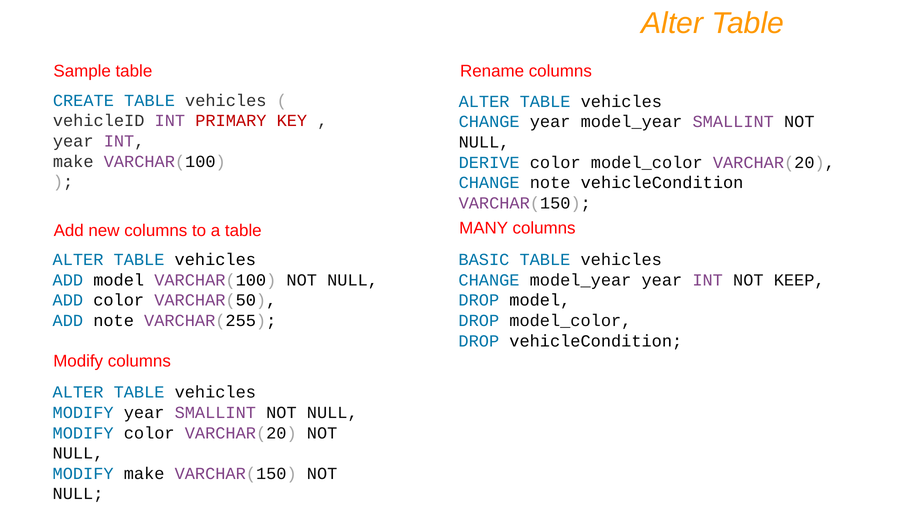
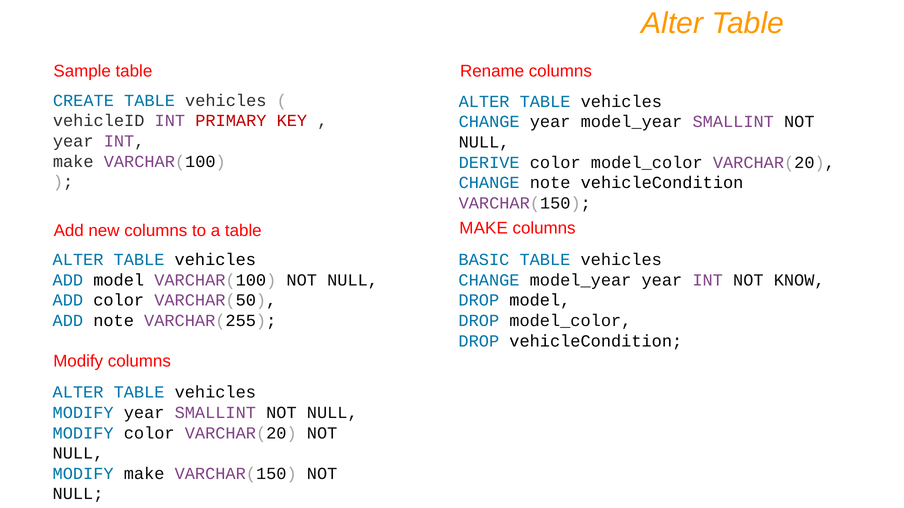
MANY: MANY -> MAKE (484, 229)
KEEP: KEEP -> KNOW (799, 280)
